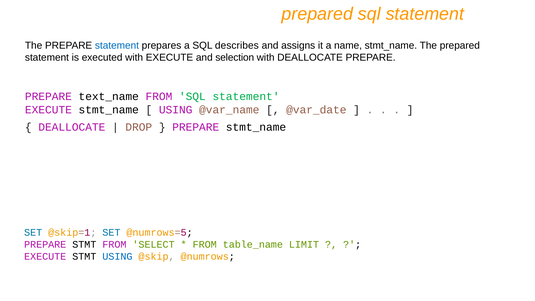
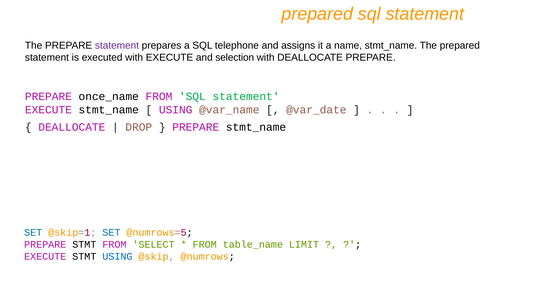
statement colour: blue -> purple (117, 45)
describes: describes -> telephone (237, 45)
text_name: text_name -> once_name (109, 96)
